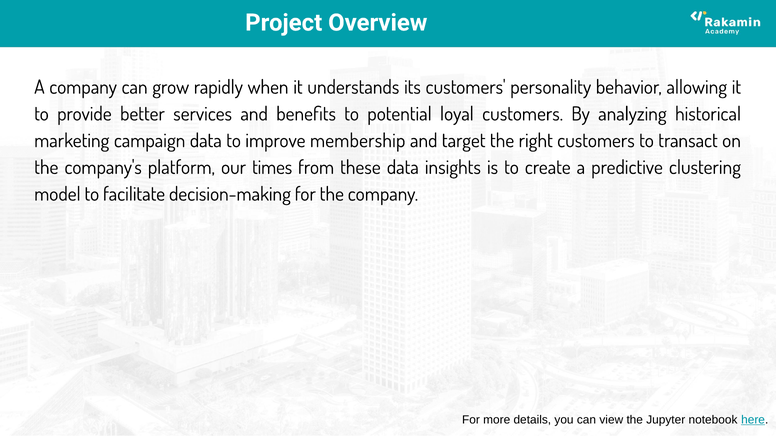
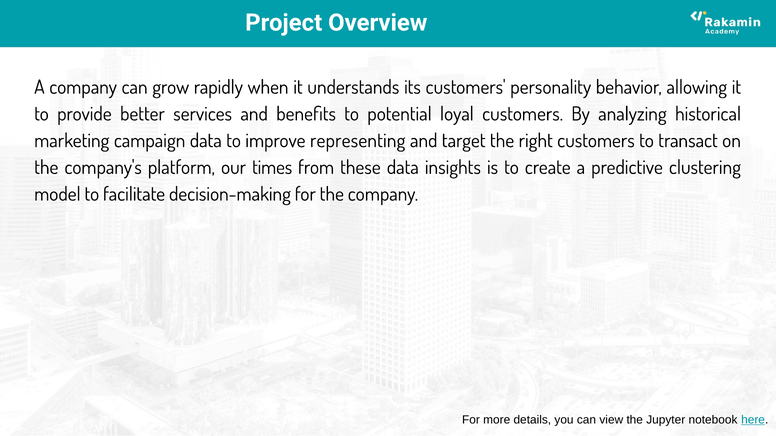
membership: membership -> representing (358, 141)
